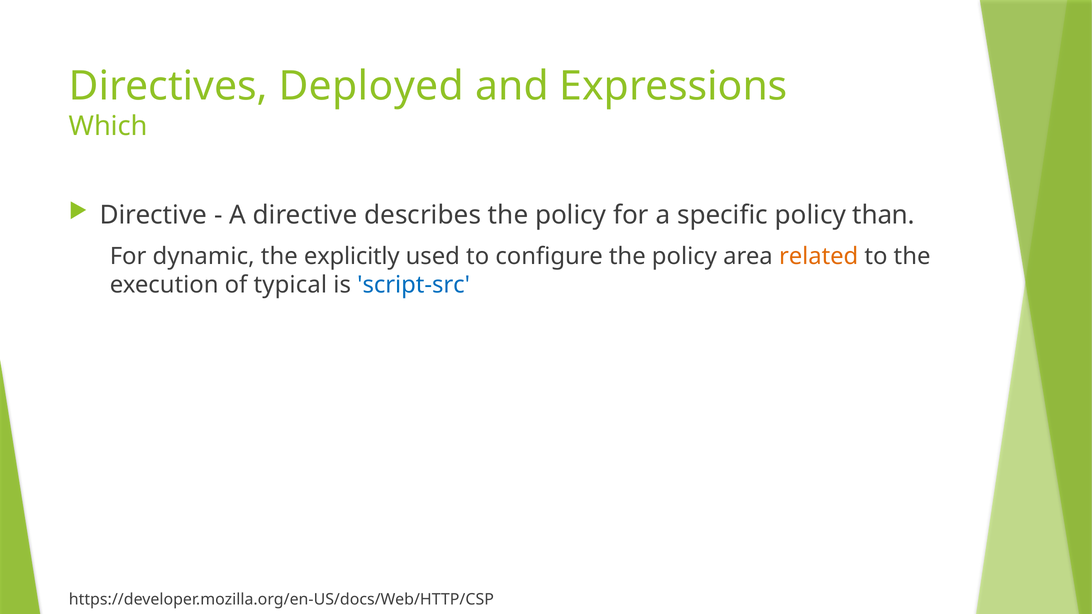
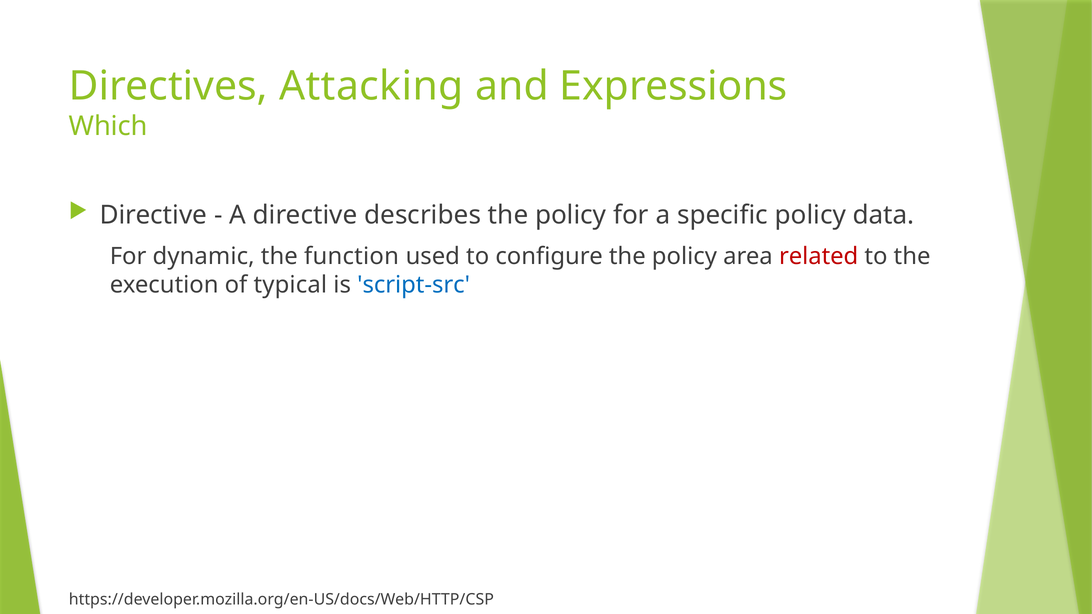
Deployed: Deployed -> Attacking (371, 86)
than: than -> data (884, 215)
explicitly: explicitly -> function (352, 256)
related colour: orange -> red (819, 256)
